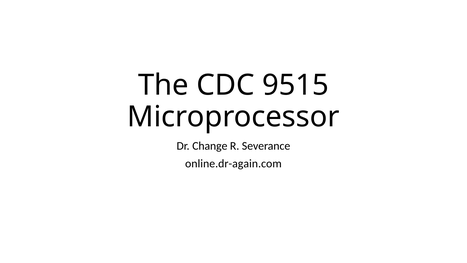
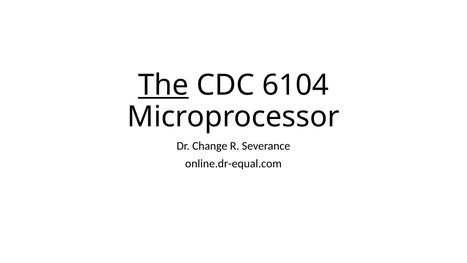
The underline: none -> present (163, 85)
9515: 9515 -> 6104 (296, 85)
online.dr-again.com: online.dr-again.com -> online.dr-equal.com (233, 163)
